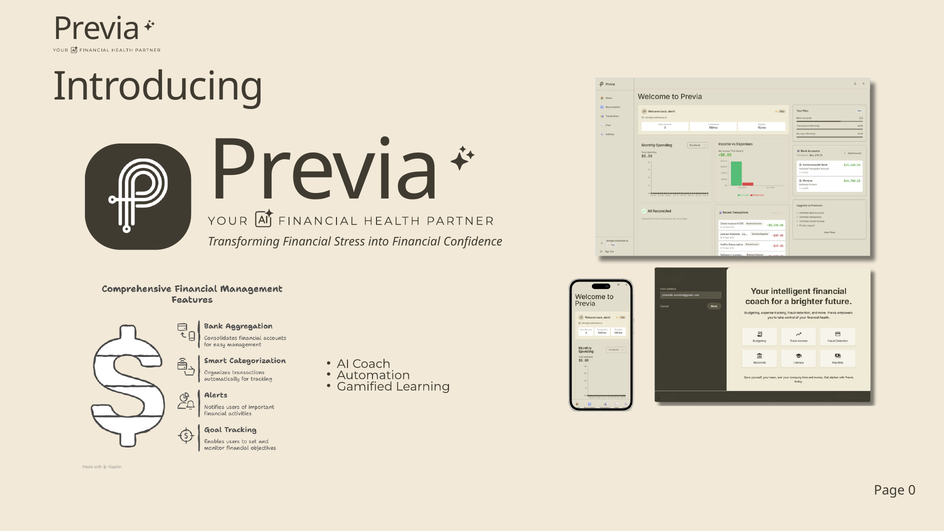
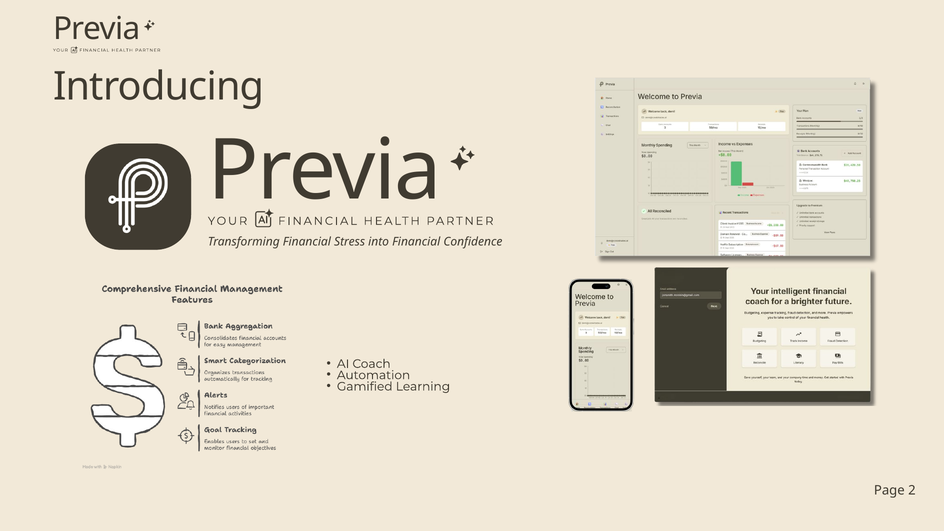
0: 0 -> 2 (912, 490)
